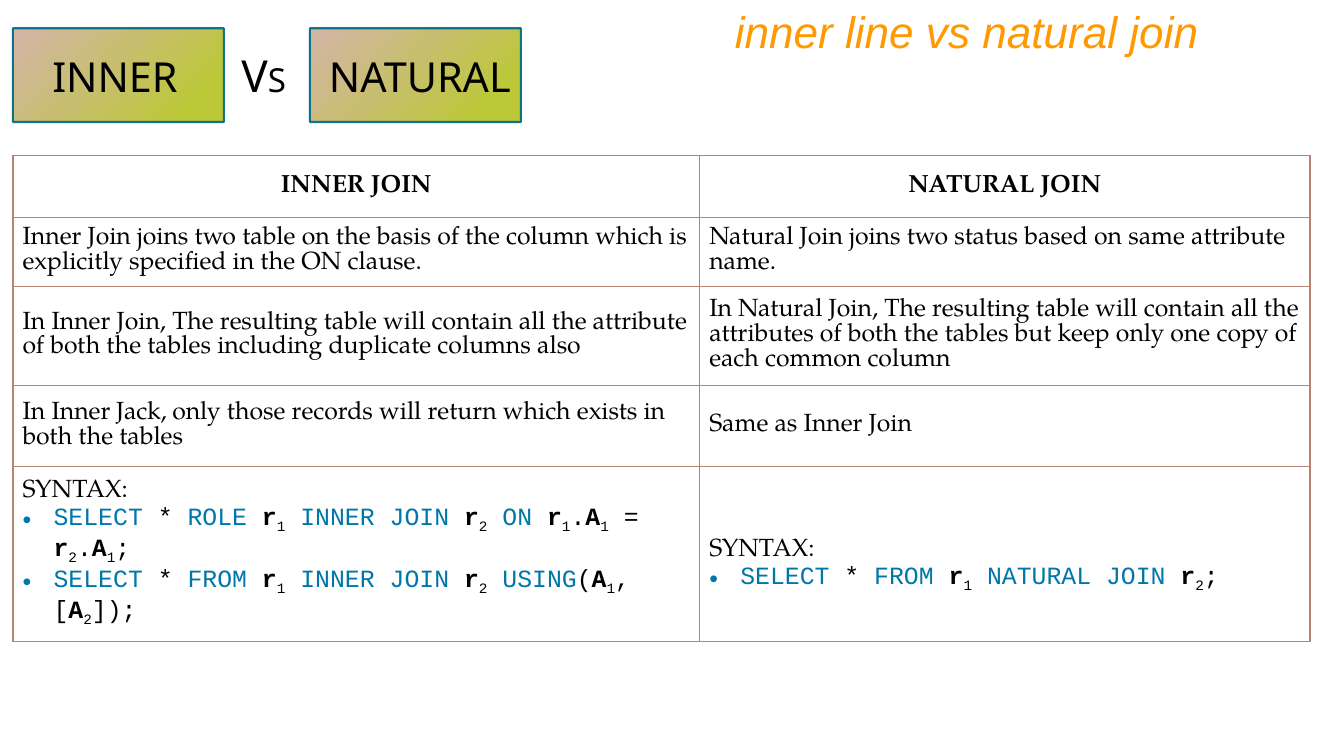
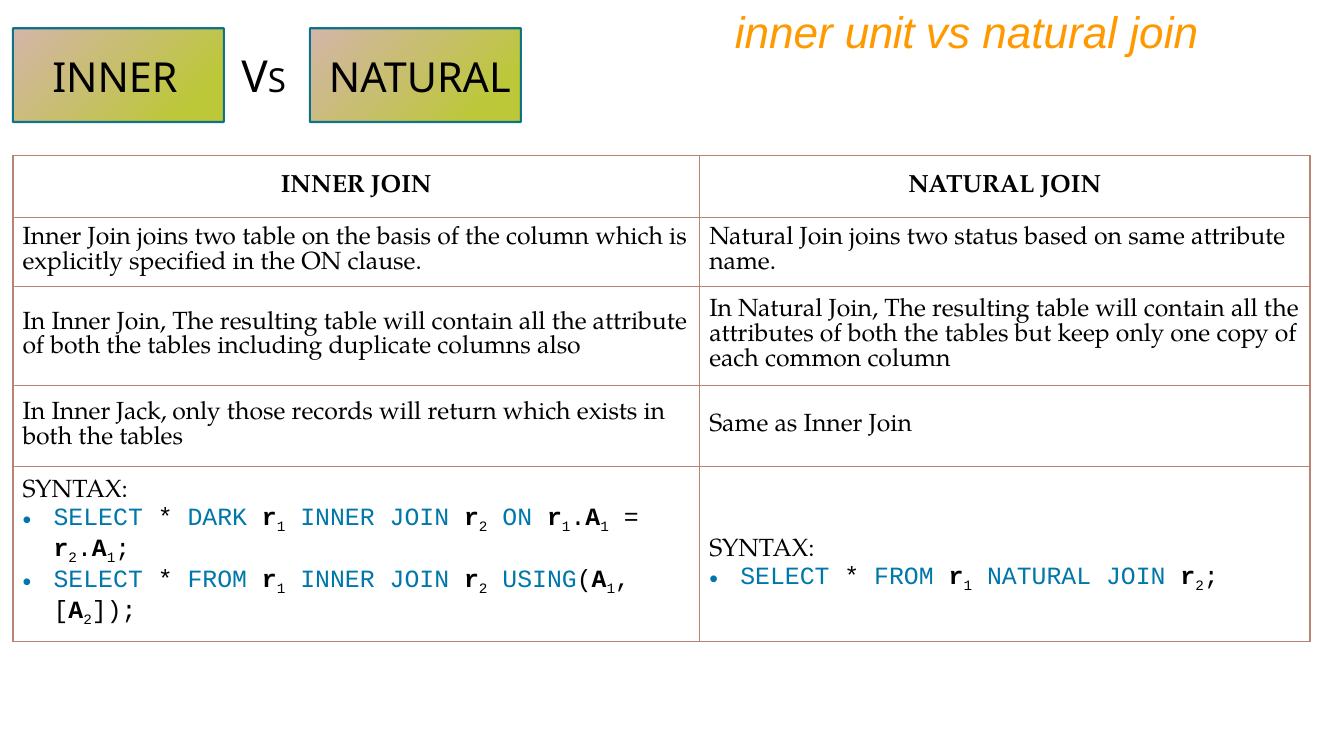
line: line -> unit (880, 34)
ROLE: ROLE -> DARK (217, 517)
